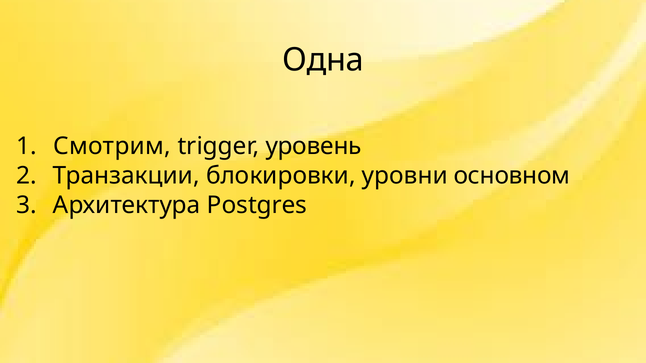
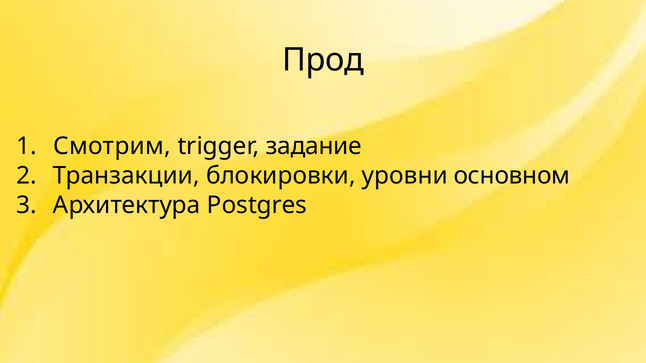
Одна: Одна -> Прод (323, 60)
уровень: уровень -> задание (314, 146)
